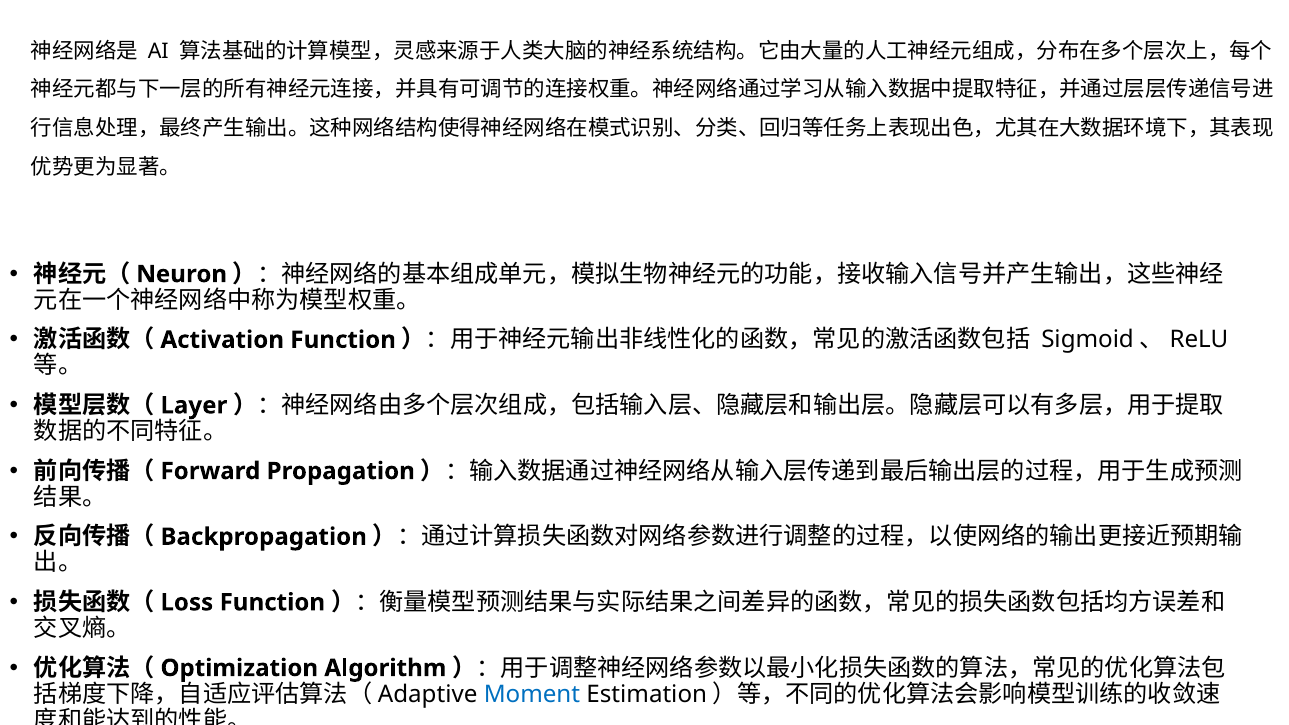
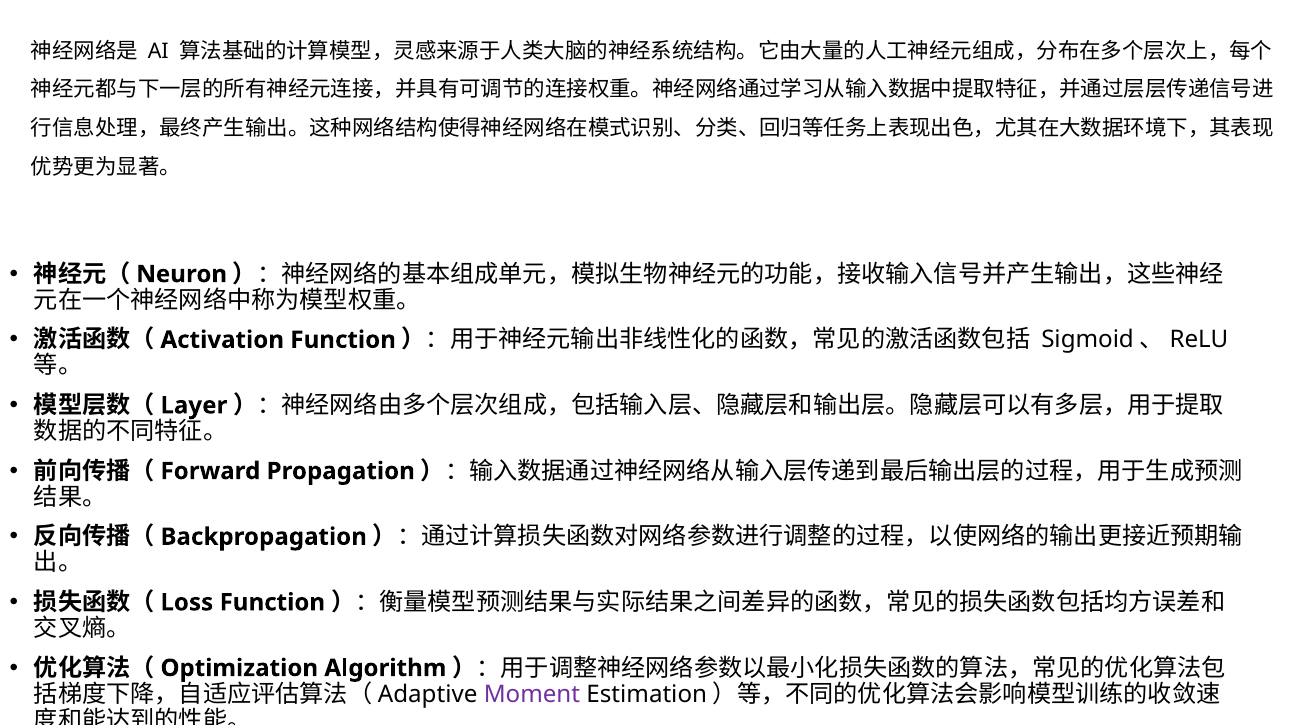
Moment colour: blue -> purple (532, 694)
